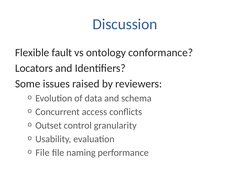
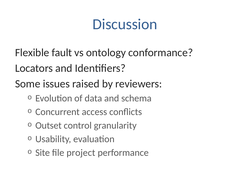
File: File -> Site (43, 152)
naming: naming -> project (81, 152)
